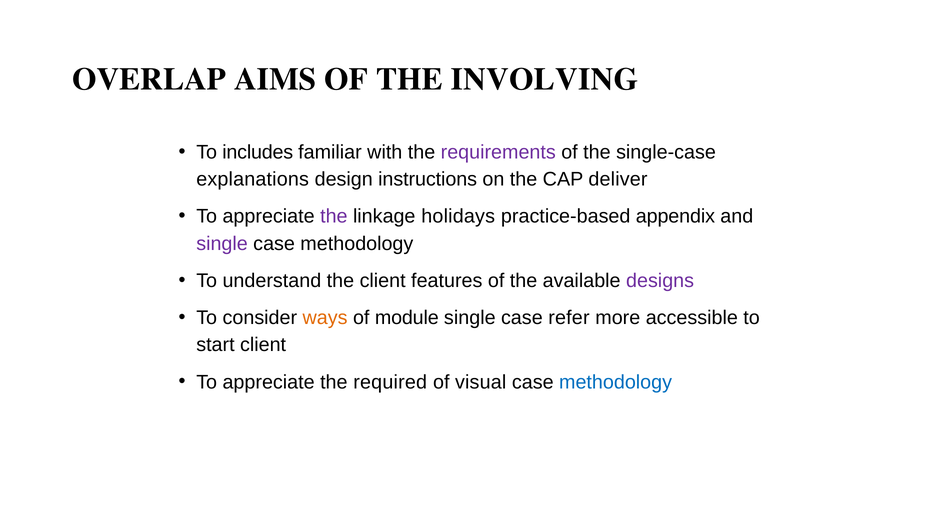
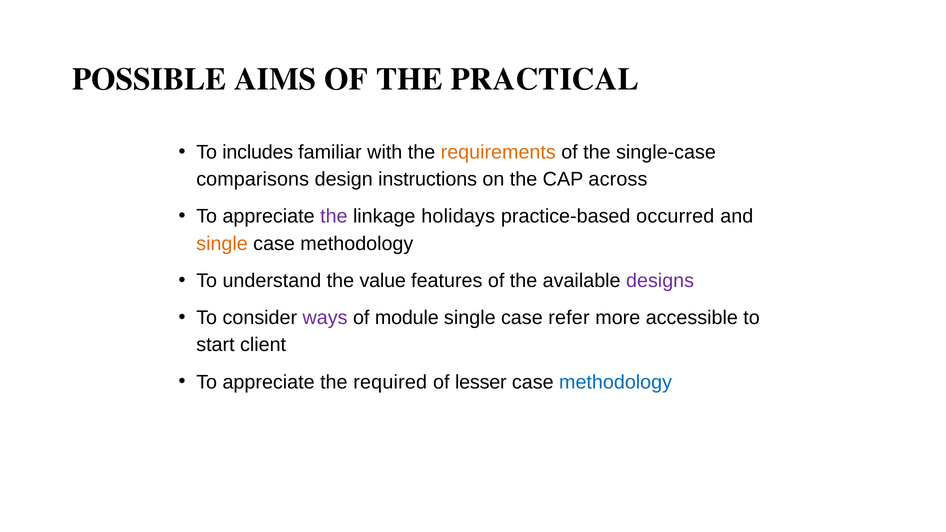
OVERLAP: OVERLAP -> POSSIBLE (149, 80)
INVOLVING: INVOLVING -> PRACTICAL (545, 80)
requirements colour: purple -> orange (498, 152)
explanations: explanations -> comparisons (253, 179)
deliver: deliver -> across (618, 179)
appendix: appendix -> occurred (675, 217)
single colour: purple -> orange (222, 244)
the client: client -> value (383, 281)
ways colour: orange -> purple (325, 318)
visual: visual -> lesser (481, 382)
